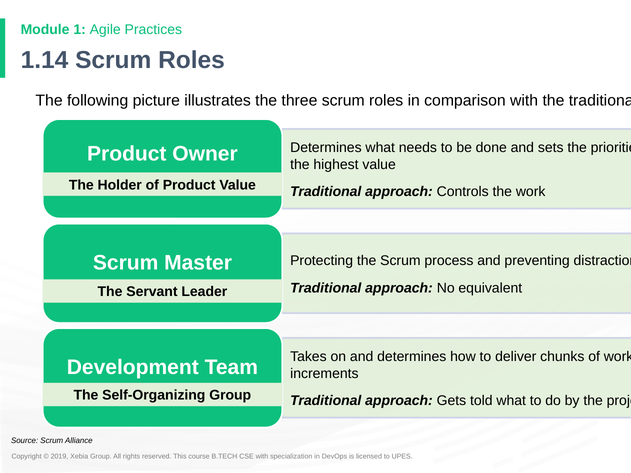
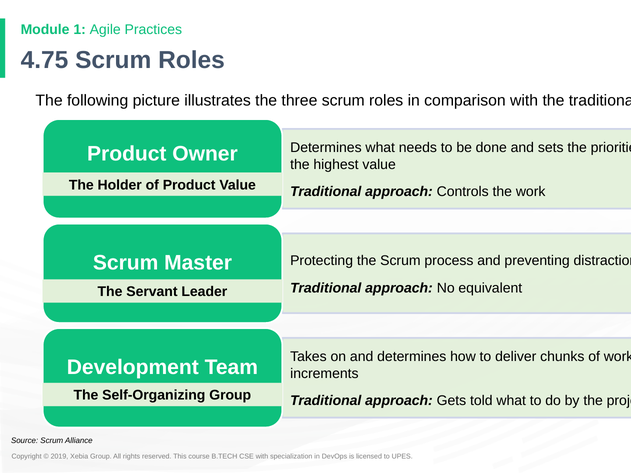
1.14: 1.14 -> 4.75 (45, 60)
